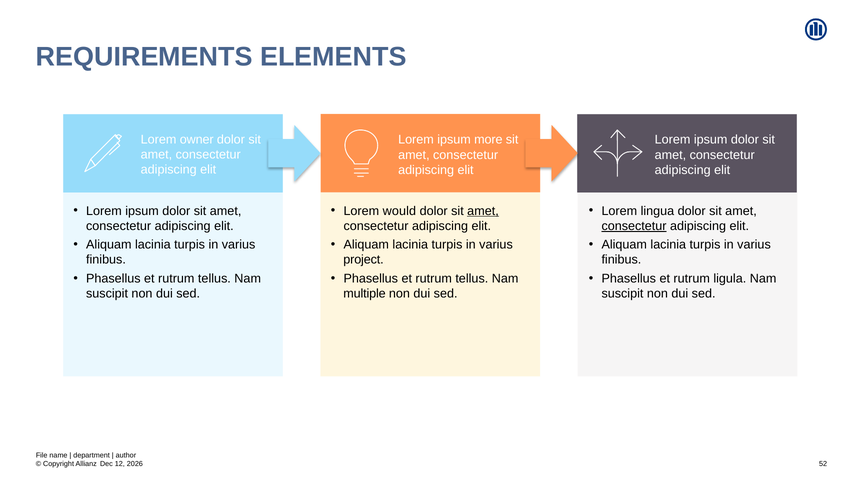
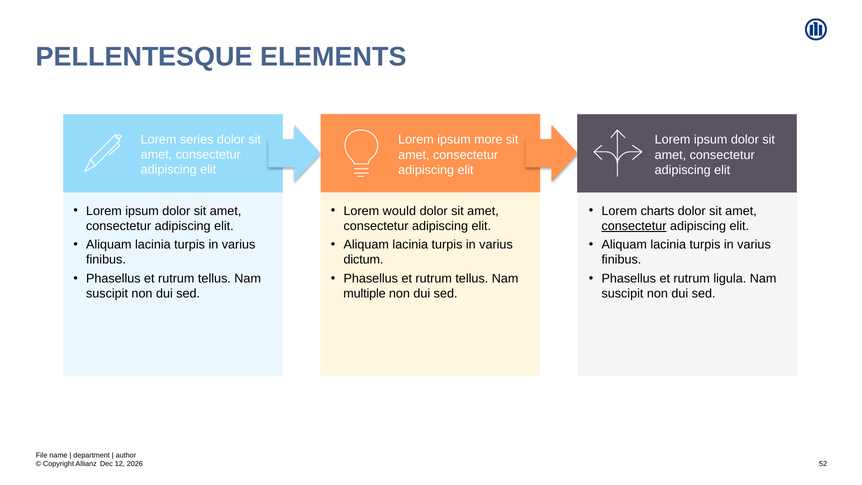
REQUIREMENTS: REQUIREMENTS -> PELLENTESQUE (144, 57)
owner: owner -> series (197, 140)
amet underline: present -> none (483, 211)
lingua: lingua -> charts (657, 211)
project: project -> dictum (363, 260)
